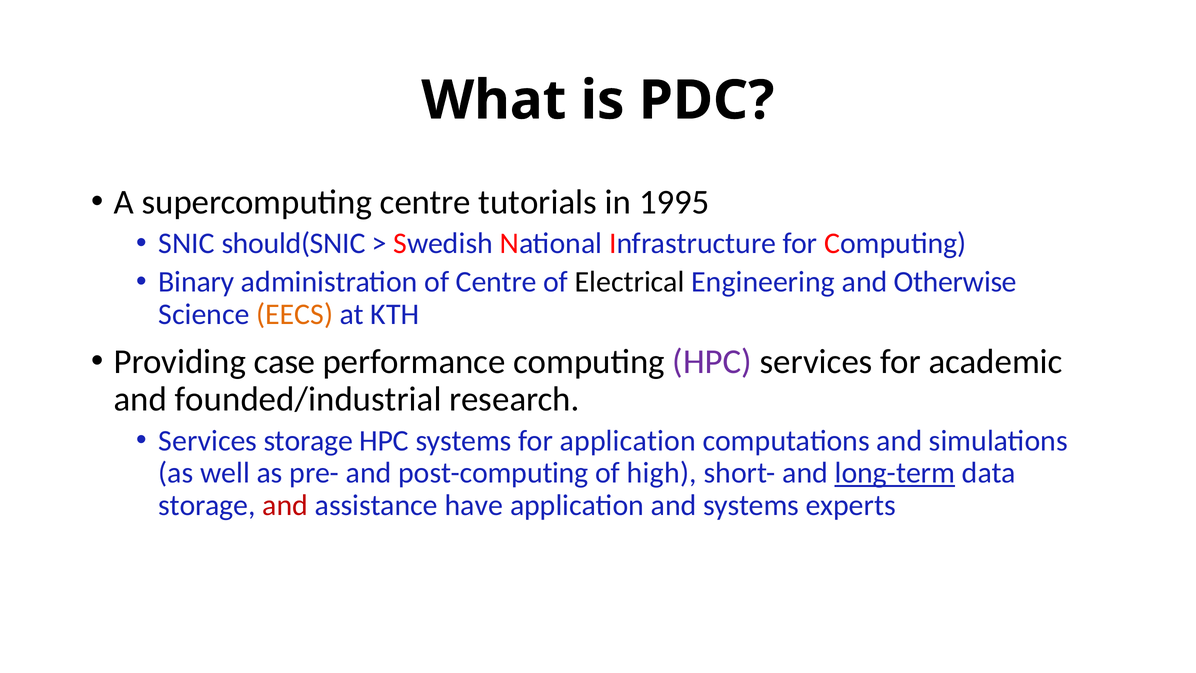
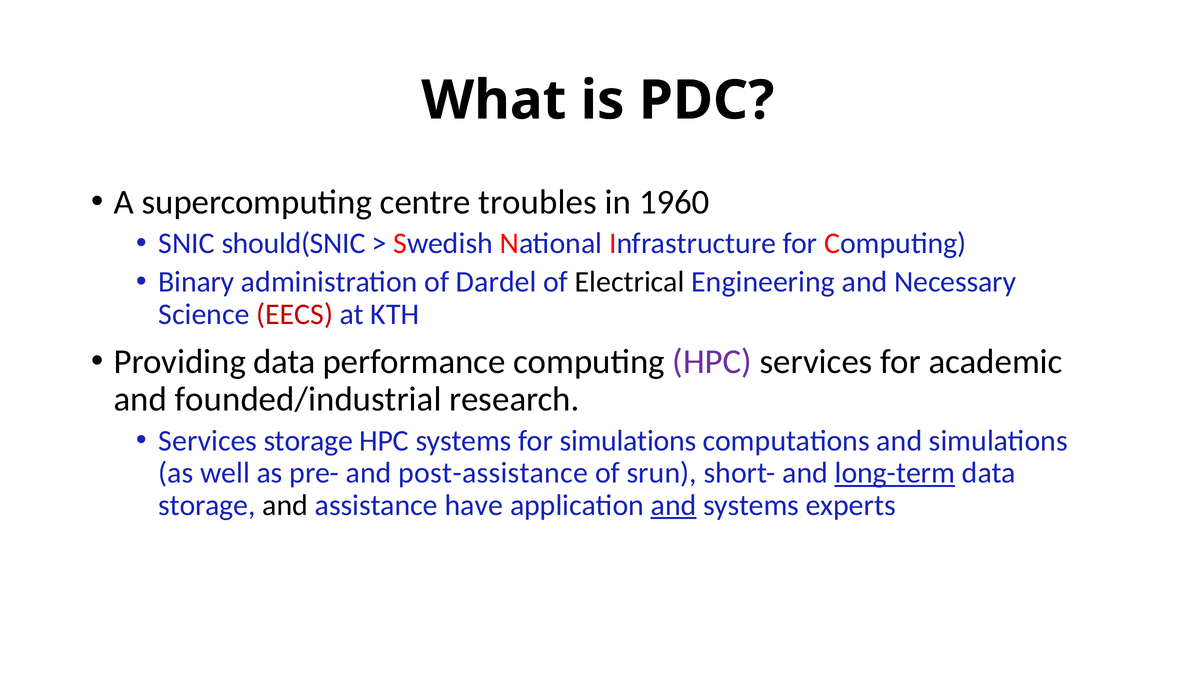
tutorials: tutorials -> troubles (538, 202)
1995: 1995 -> 1960 (674, 202)
of Centre: Centre -> Dardel (496, 282)
Otherwise: Otherwise -> Necessary (955, 282)
EECS colour: orange -> red (295, 314)
Providing case: case -> data (285, 362)
for application: application -> simulations (628, 441)
post-computing: post-computing -> post-assistance (493, 473)
high: high -> srun (662, 473)
and colour: red -> black (285, 505)
and underline: none -> present (674, 505)
